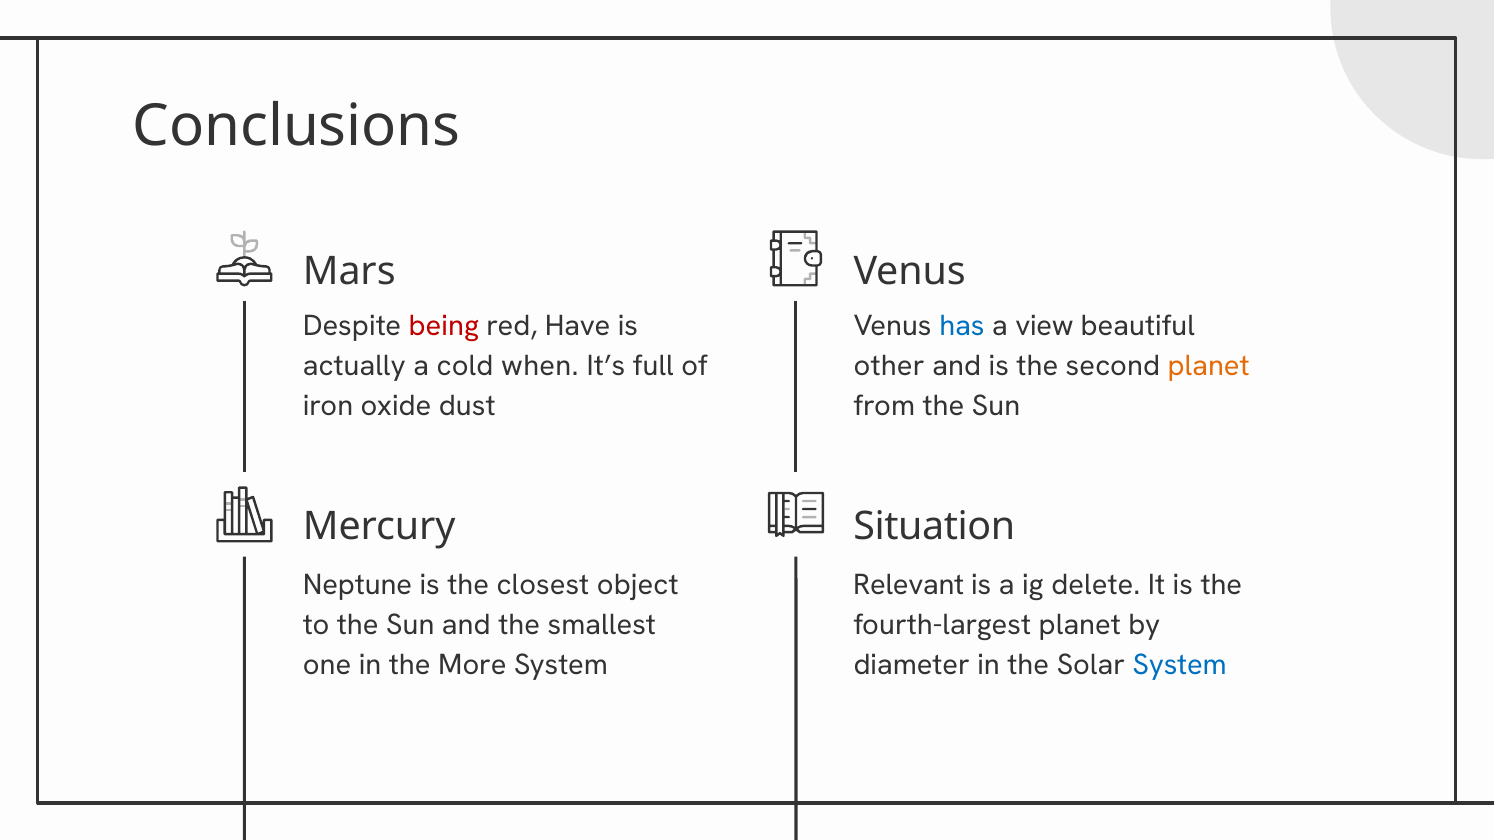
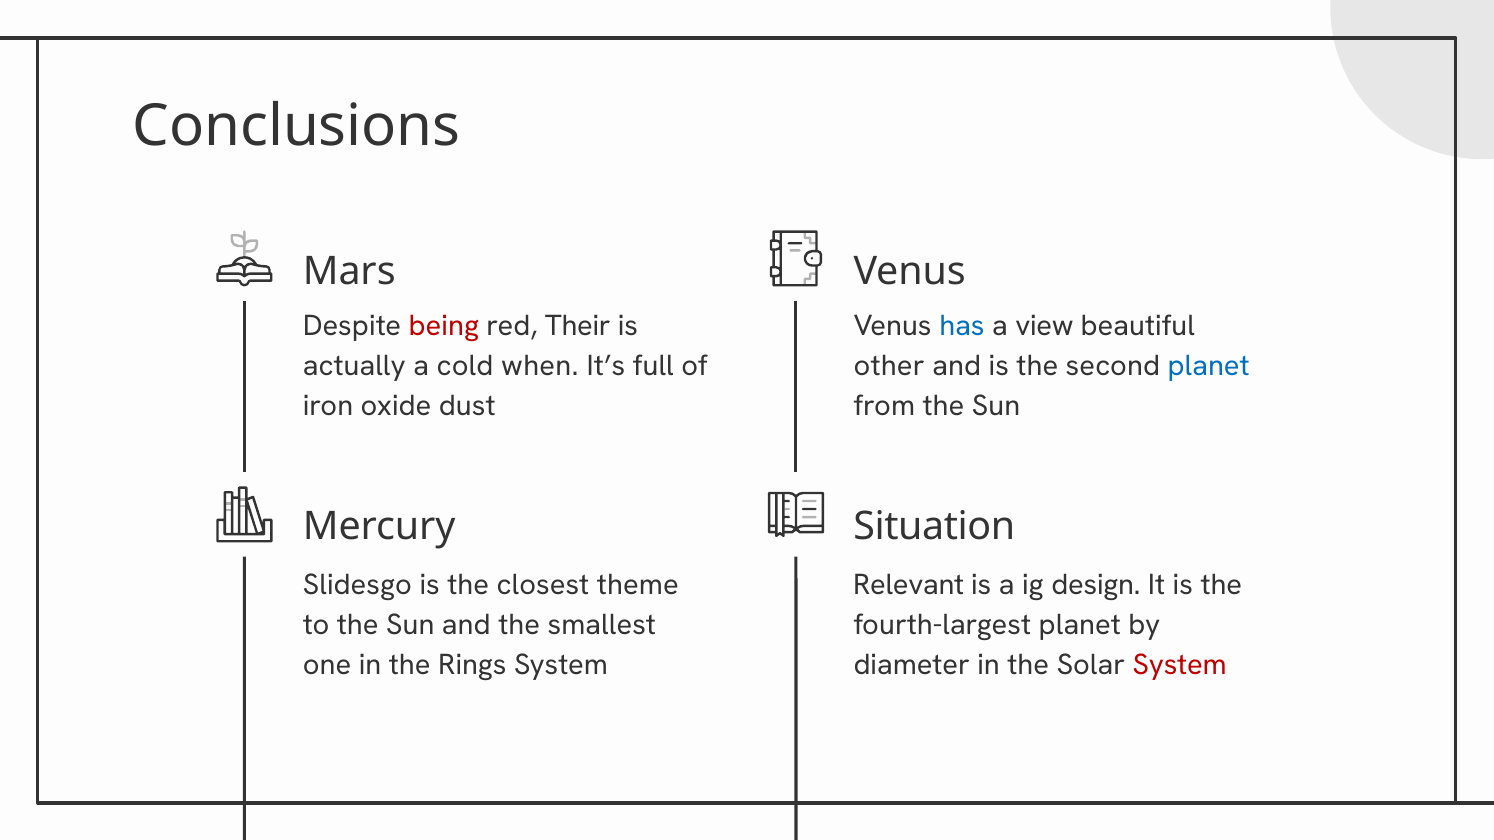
Have: Have -> Their (578, 326)
planet colour: orange -> blue (1209, 366)
Neptune: Neptune -> Slidesgo (357, 585)
object: object -> theme (638, 585)
delete: delete -> design (1096, 585)
More: More -> Rings (472, 665)
System colour: blue -> red (1180, 665)
